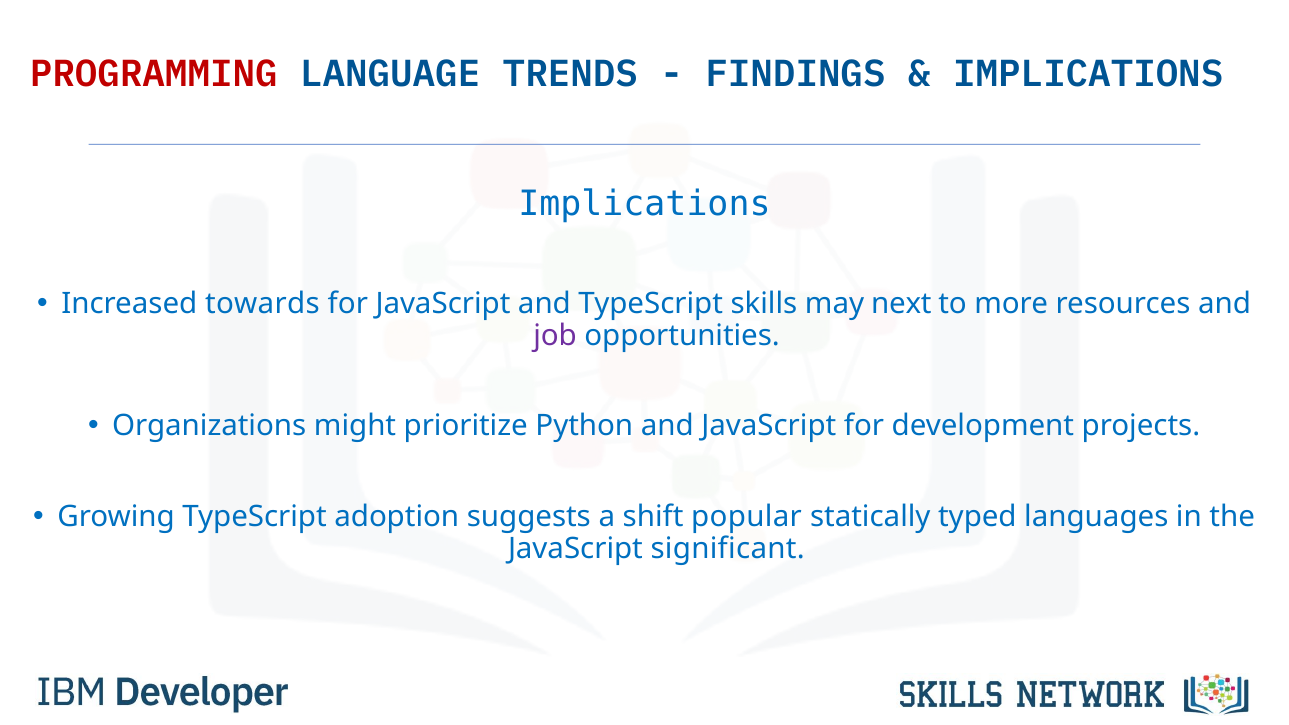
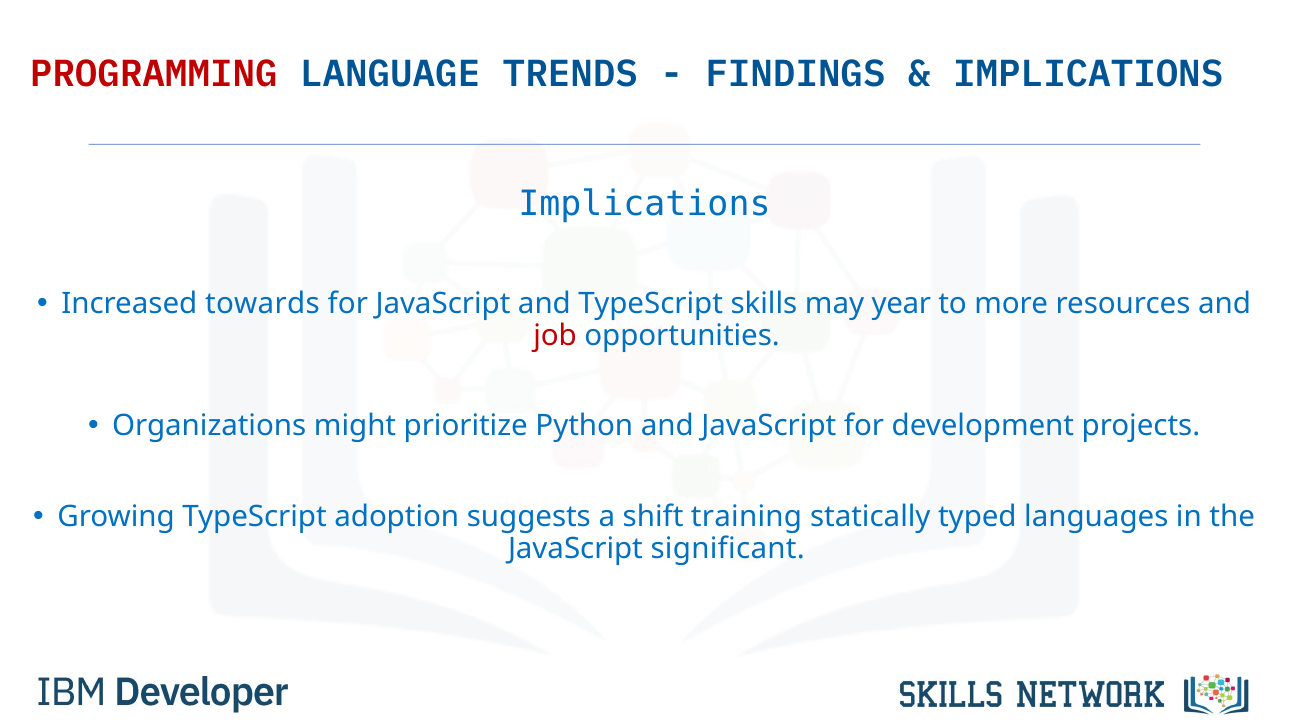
next: next -> year (901, 304)
job colour: purple -> red (555, 336)
popular: popular -> training (747, 517)
